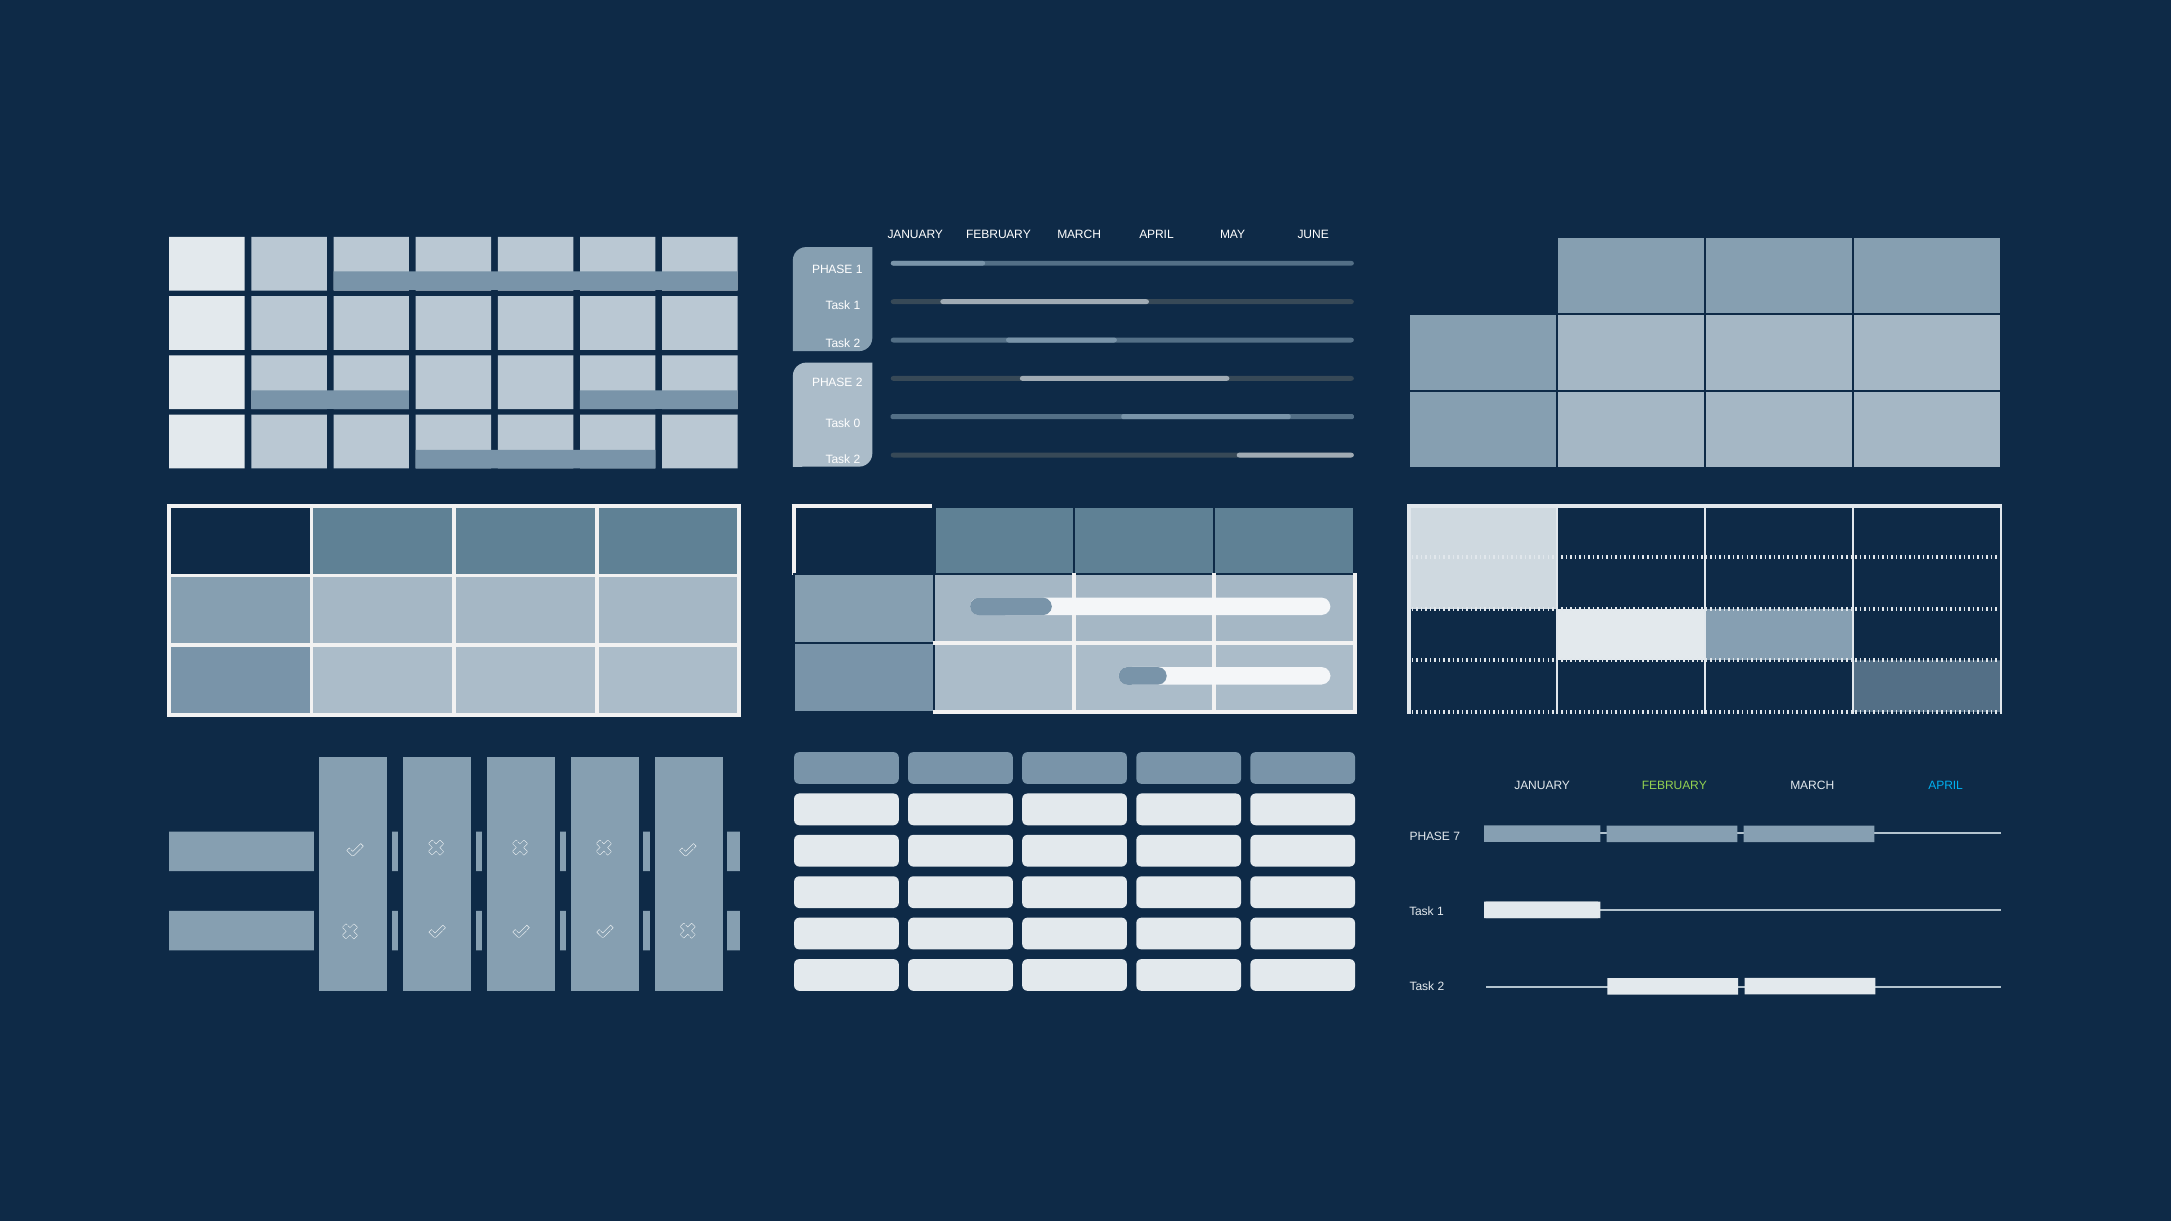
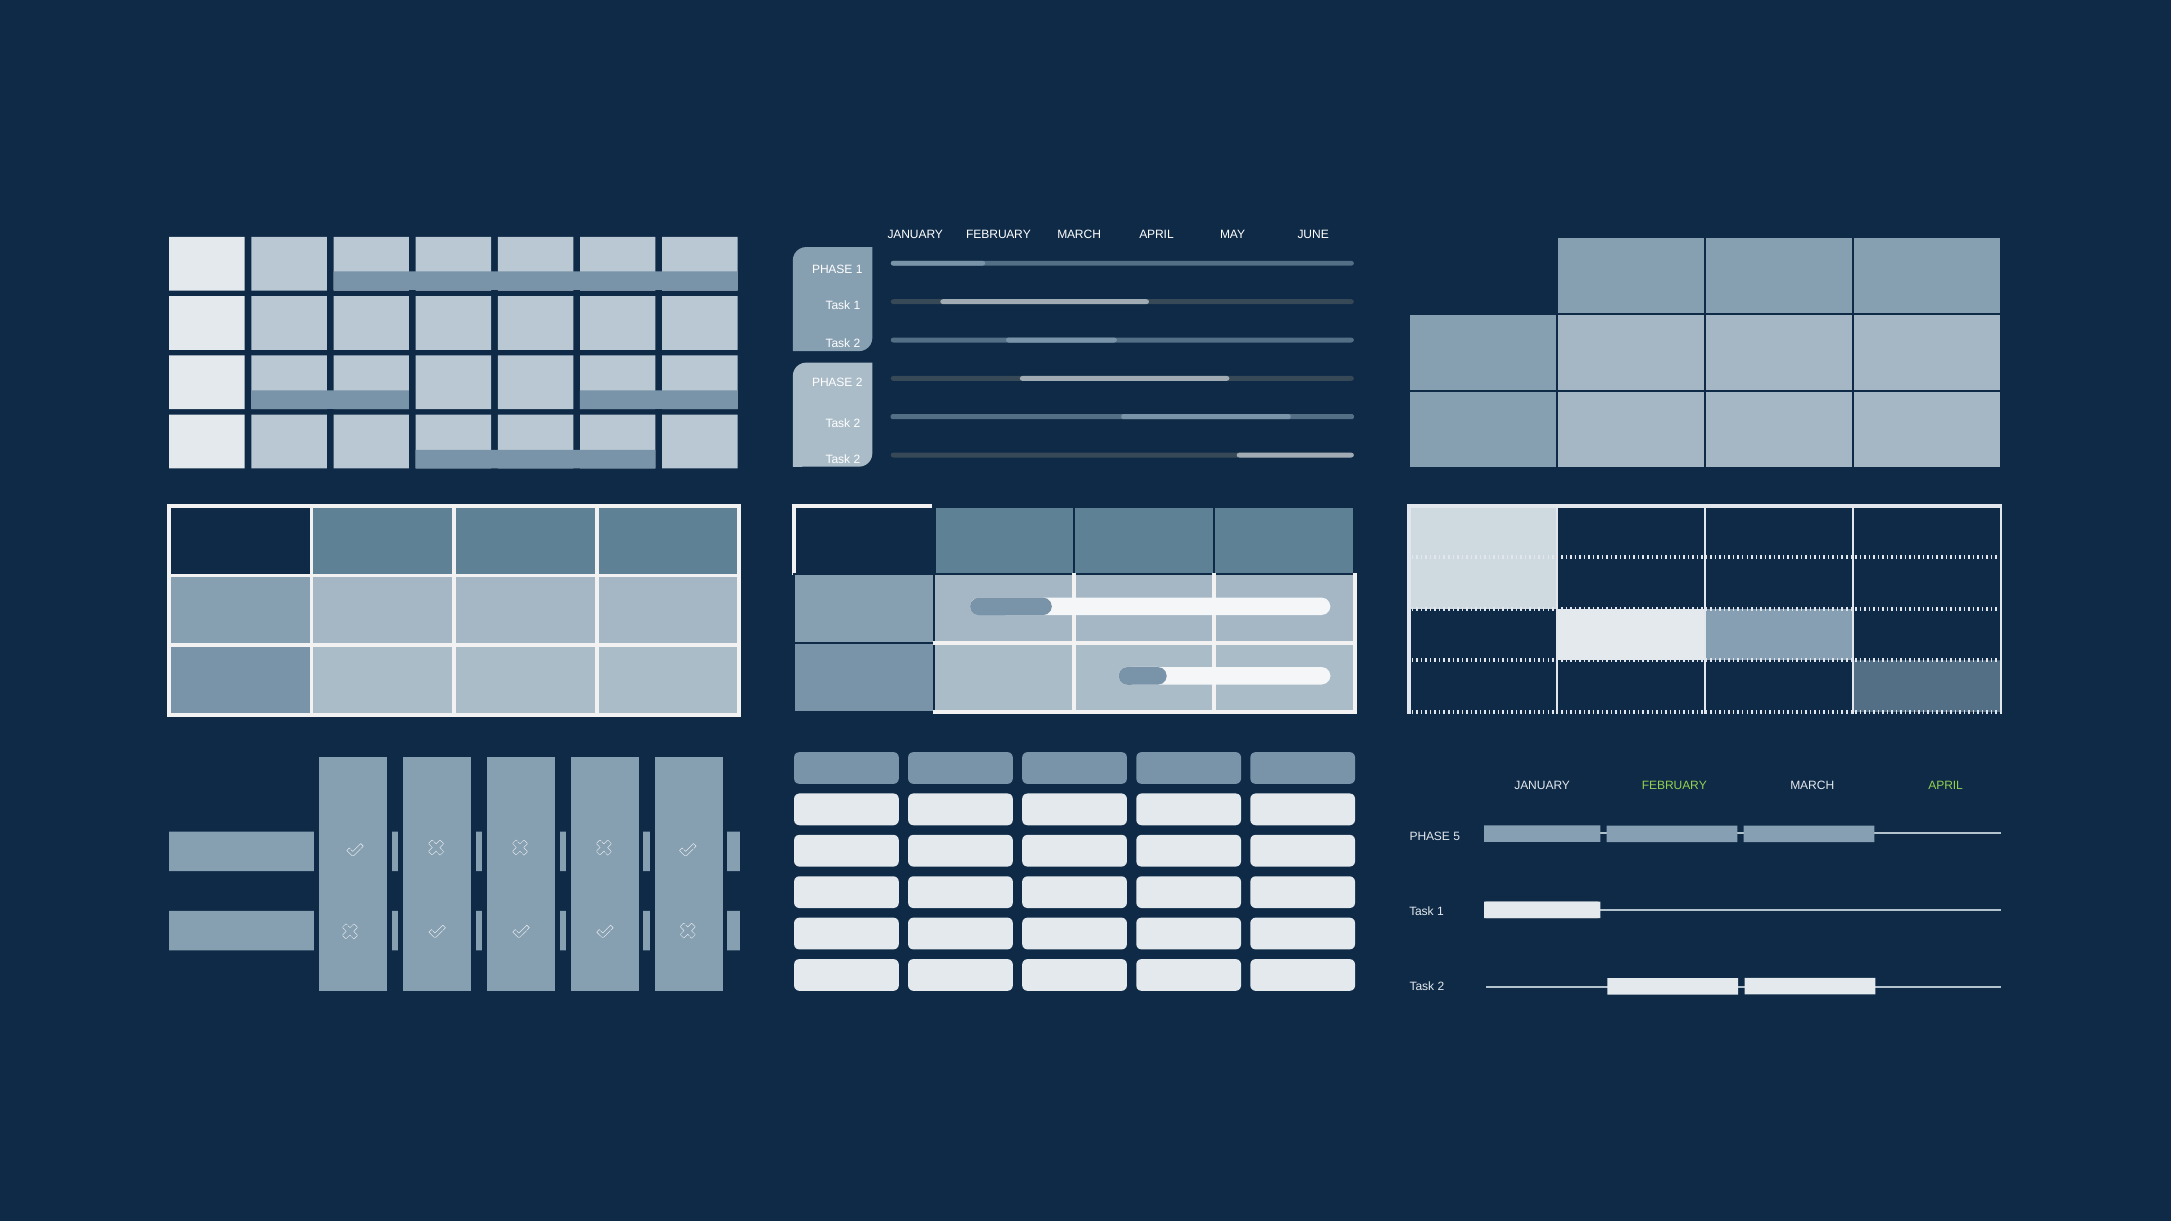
0: 0 -> 2 (857, 424)
APRIL colour: light blue -> light green (1946, 786)
7: 7 -> 5 (1457, 836)
